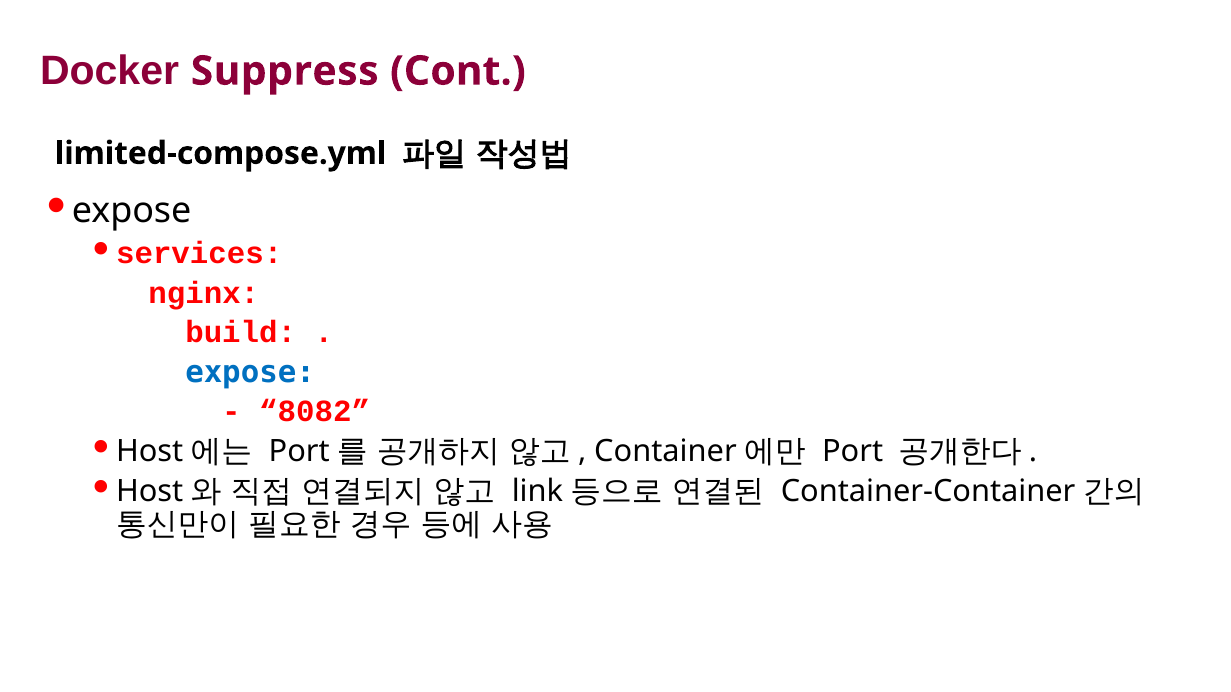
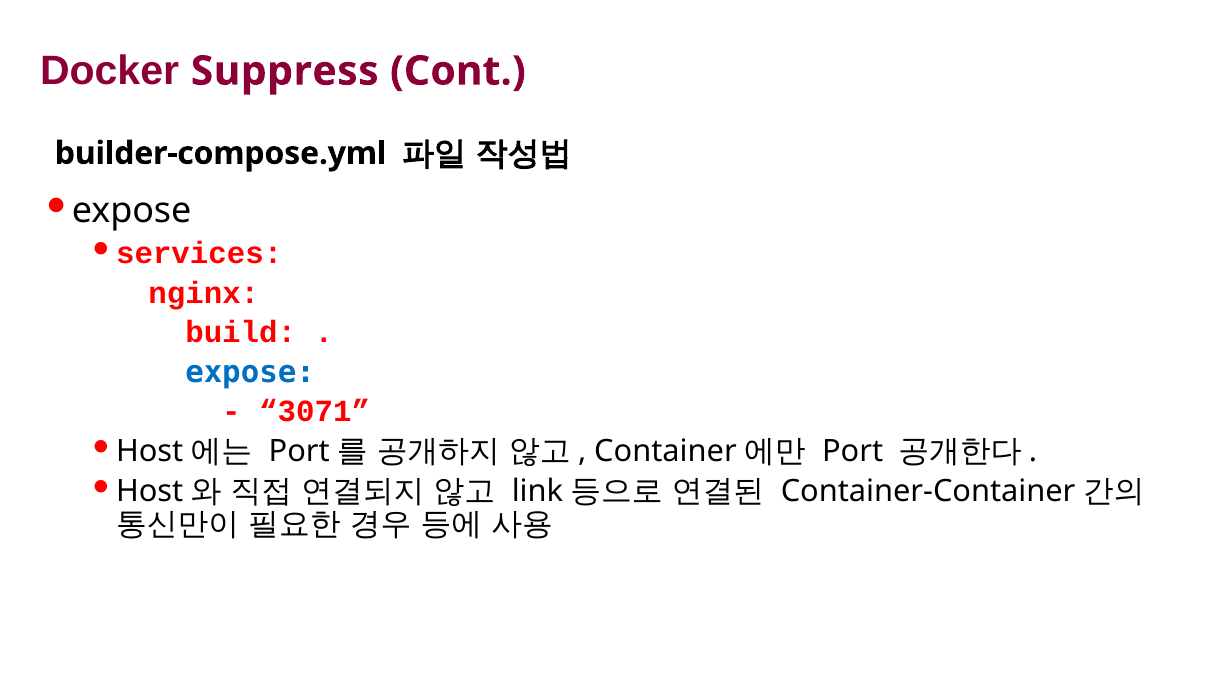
limited-compose.yml: limited-compose.yml -> builder-compose.yml (221, 153)
8082: 8082 -> 3071 (315, 412)
